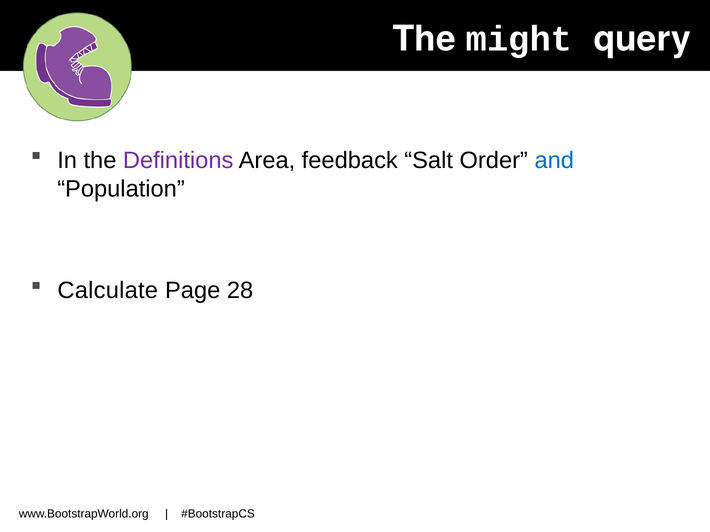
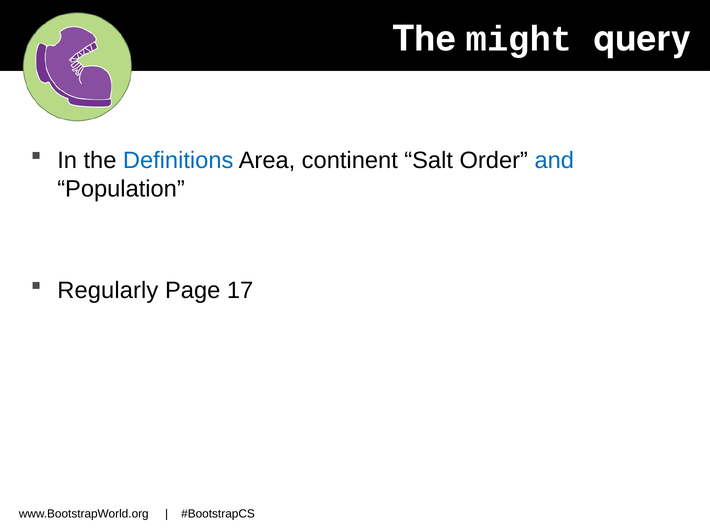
Definitions colour: purple -> blue (178, 161)
feedback: feedback -> continent (350, 161)
Calculate: Calculate -> Regularly (108, 291)
28: 28 -> 17 (240, 291)
